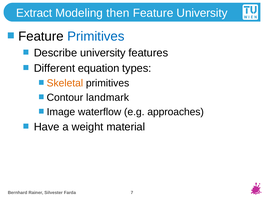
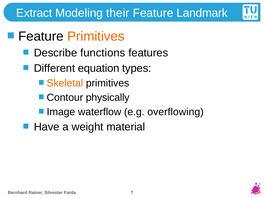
then: then -> their (118, 13)
Feature University: University -> Landmark (202, 13)
Primitives colour: blue -> orange (96, 36)
Describe university: university -> functions (103, 53)
landmark: landmark -> physically (108, 98)
approaches: approaches -> overflowing (176, 112)
